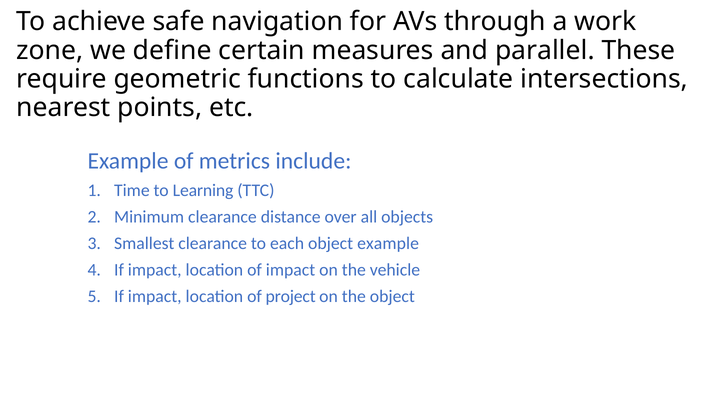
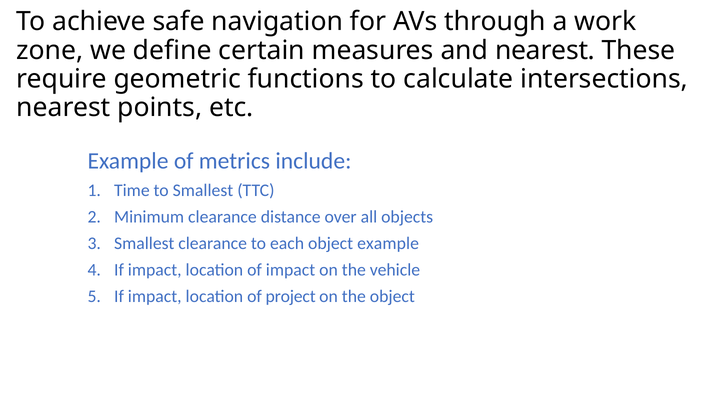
and parallel: parallel -> nearest (545, 50)
to Learning: Learning -> Smallest (203, 191)
